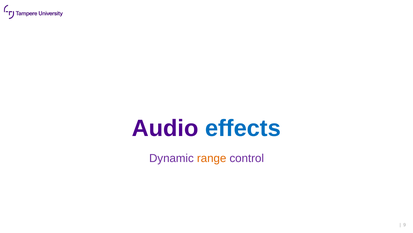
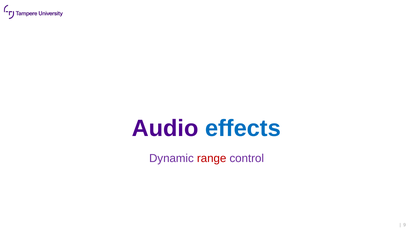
range colour: orange -> red (212, 158)
